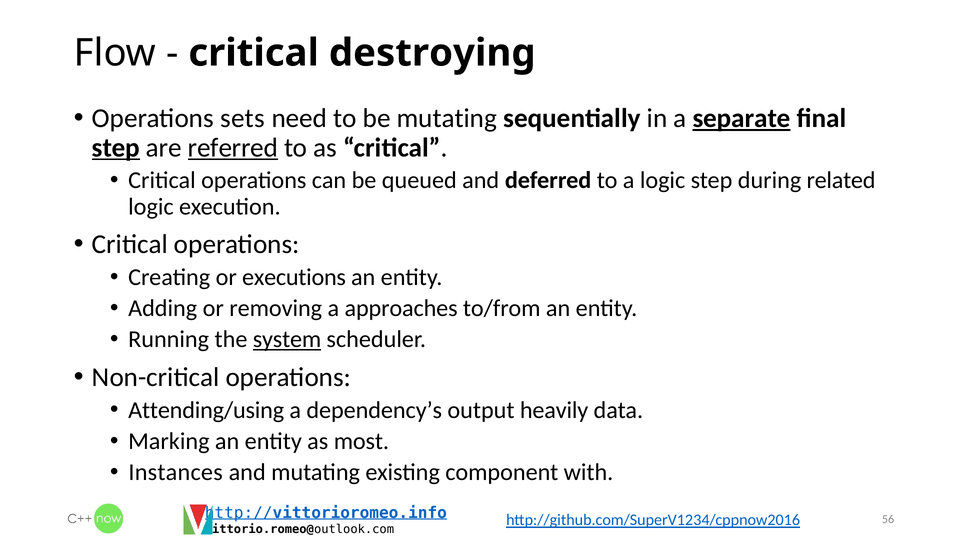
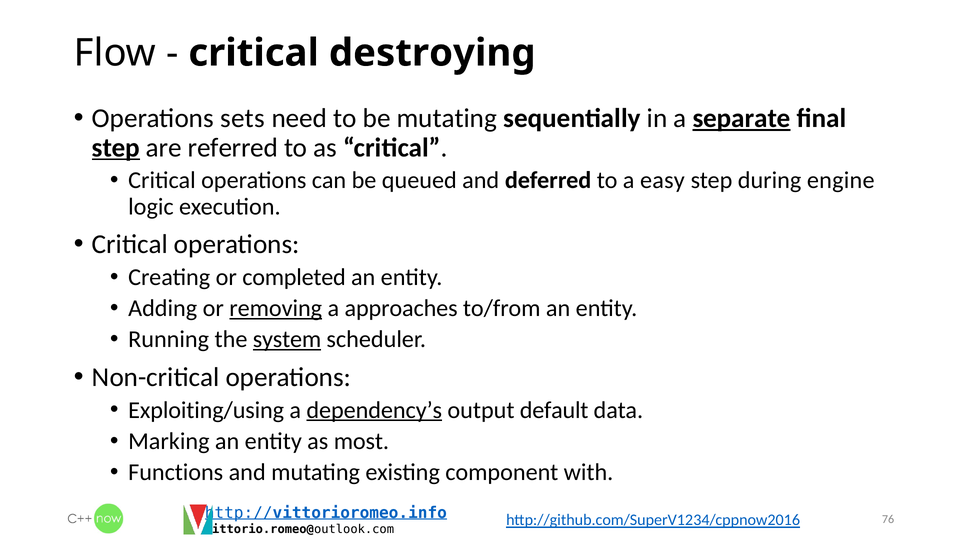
referred underline: present -> none (233, 148)
a logic: logic -> easy (662, 181)
related: related -> engine (841, 181)
executions: executions -> completed (294, 277)
removing underline: none -> present (276, 309)
Attending/using: Attending/using -> Exploiting/using (206, 410)
dependency’s underline: none -> present (374, 410)
heavily: heavily -> default (554, 410)
Instances: Instances -> Functions (176, 473)
56: 56 -> 76 (888, 520)
